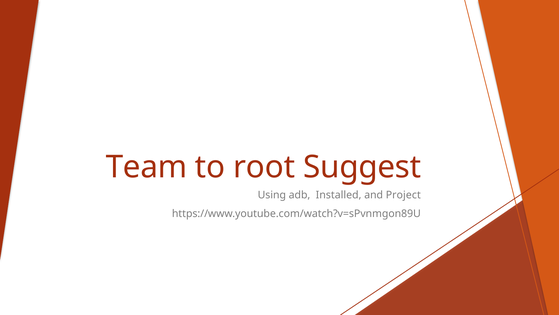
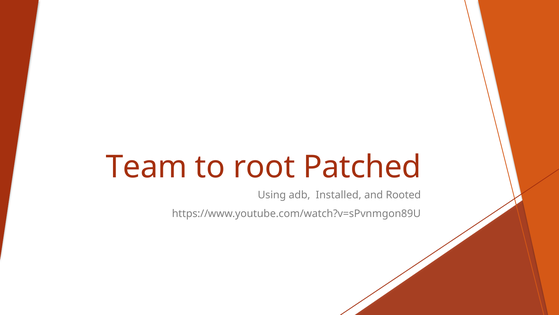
Suggest: Suggest -> Patched (362, 167)
Project: Project -> Rooted (403, 195)
